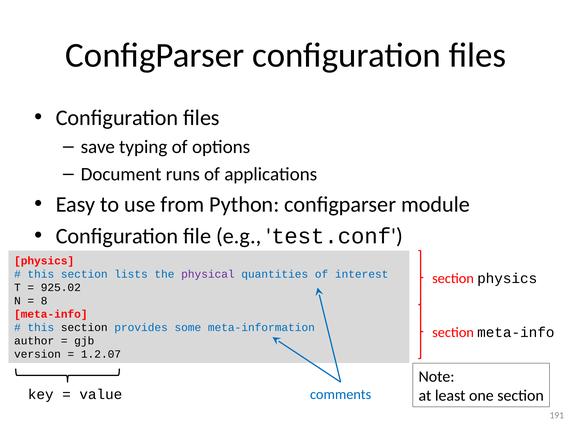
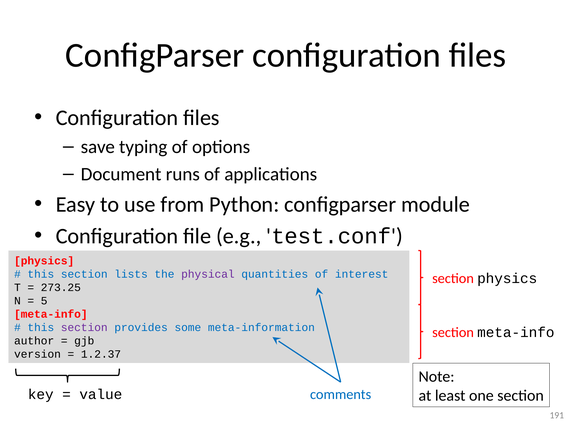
925.02: 925.02 -> 273.25 (61, 287)
8: 8 -> 5 (44, 301)
section colour: black -> purple (84, 328)
1.2.07: 1.2.07 -> 1.2.37 (101, 354)
